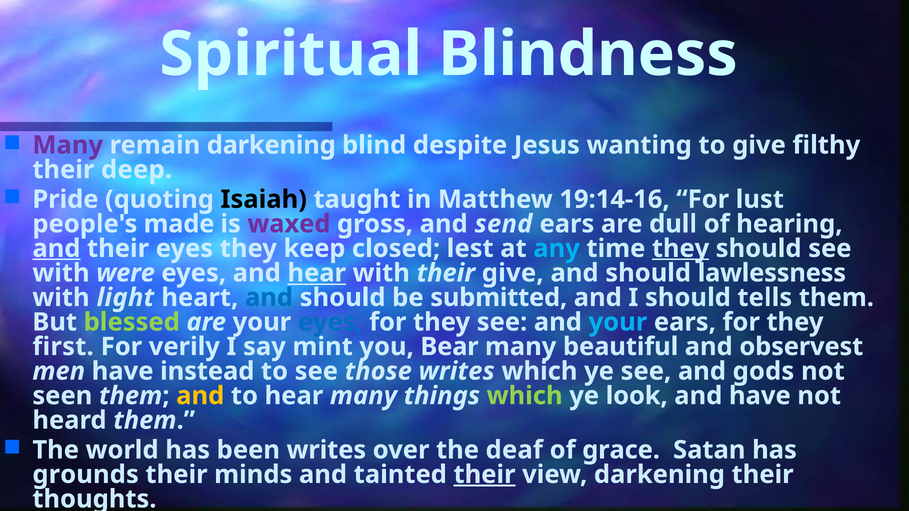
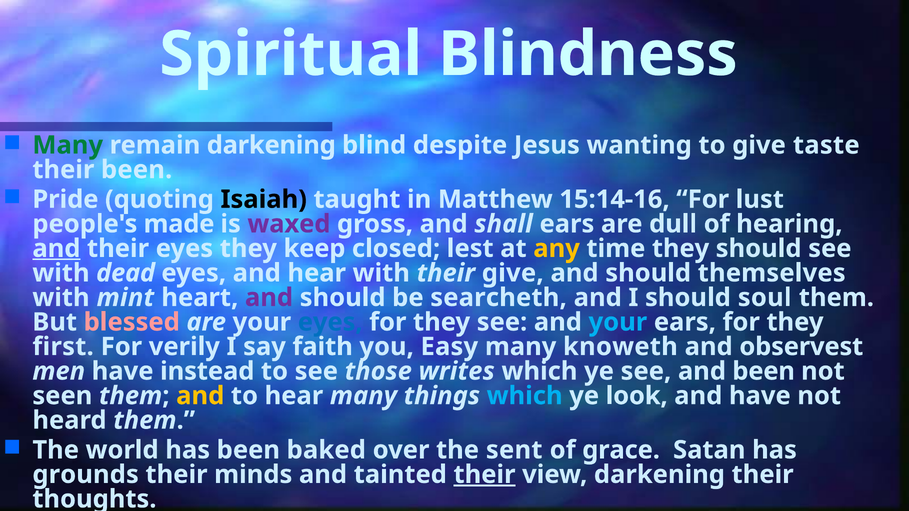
Many colour: purple -> green (68, 145)
filthy: filthy -> taste (826, 145)
their deep: deep -> been (137, 170)
19:14-16: 19:14-16 -> 15:14-16 (614, 200)
send: send -> shall (504, 224)
any colour: light blue -> yellow (557, 249)
they underline: present -> none (681, 249)
were: were -> dead (126, 273)
hear underline: present -> none (317, 273)
lawlessness: lawlessness -> themselves (772, 273)
light: light -> mint (125, 298)
and colour: blue -> purple (269, 298)
submitted: submitted -> searcheth (499, 298)
tells: tells -> soul (765, 298)
blessed colour: light green -> pink (132, 322)
mint: mint -> faith (323, 347)
Bear: Bear -> Easy (449, 347)
beautiful: beautiful -> knoweth (620, 347)
and gods: gods -> been (764, 371)
which colour: light green -> light blue (525, 396)
been writes: writes -> baked (326, 450)
deaf: deaf -> sent (514, 450)
